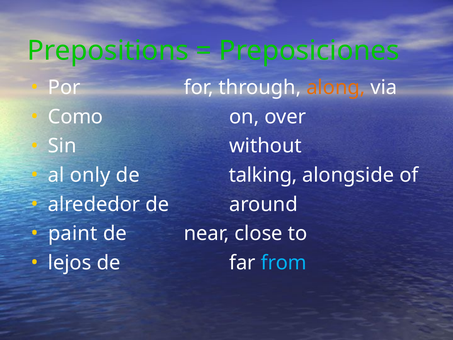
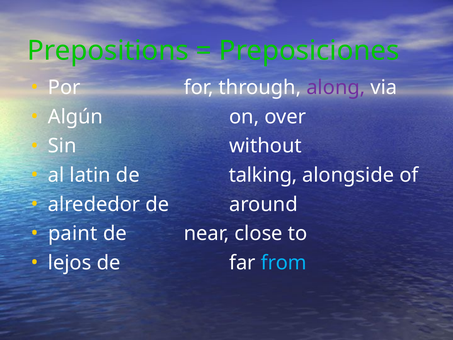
along colour: orange -> purple (336, 87)
Como: Como -> Algún (75, 117)
only: only -> latin (90, 175)
